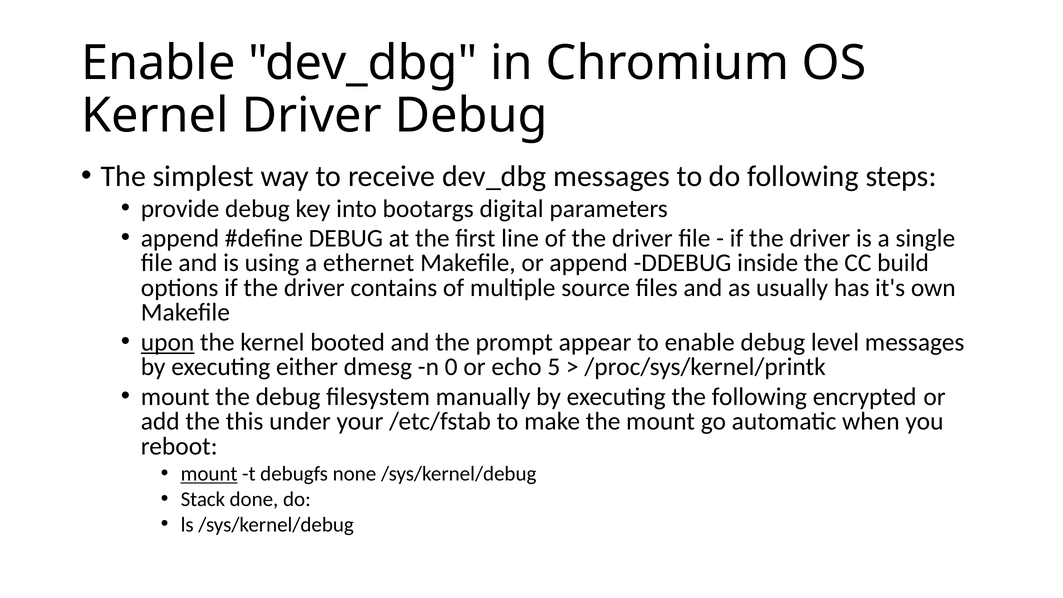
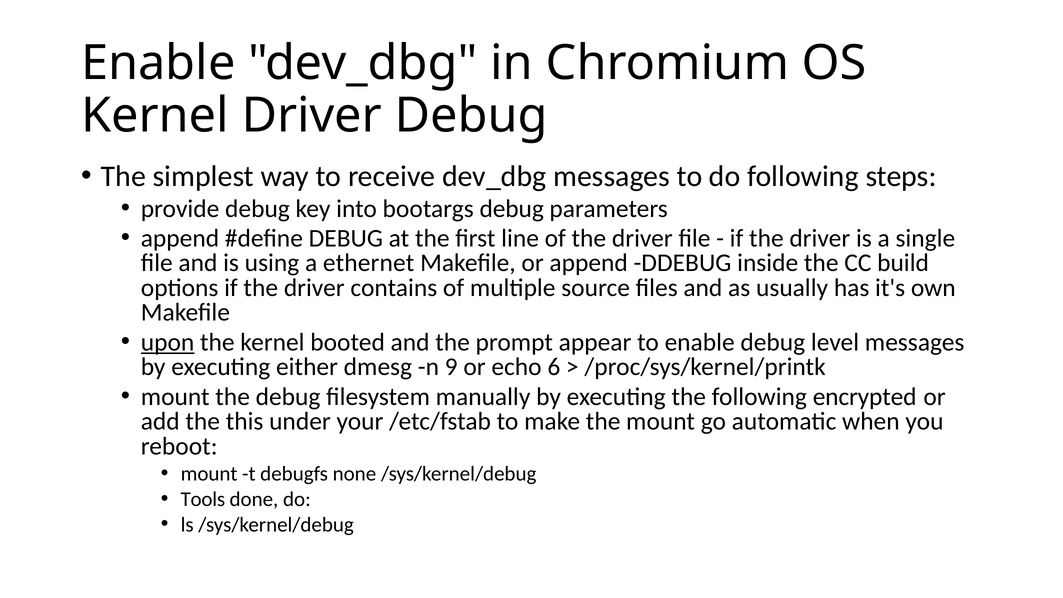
bootargs digital: digital -> debug (512, 209)
0: 0 -> 9 (451, 367)
5: 5 -> 6 (554, 367)
mount underline: present -> none (209, 474)
Stack: Stack -> Tools (203, 499)
